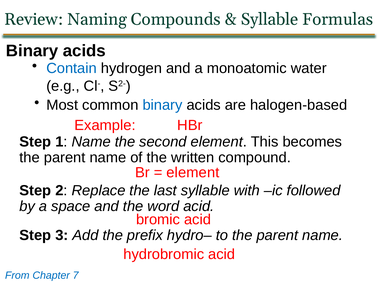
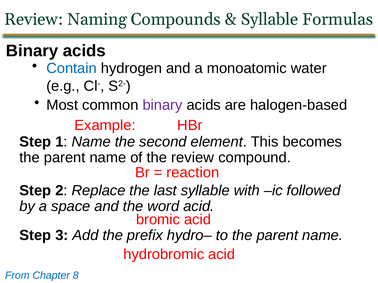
binary colour: blue -> purple (162, 105)
the written: written -> review (193, 158)
element: element -> reaction (193, 173)
7: 7 -> 8 (76, 276)
